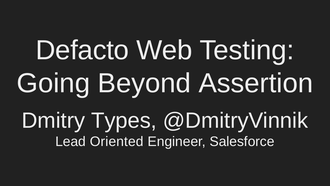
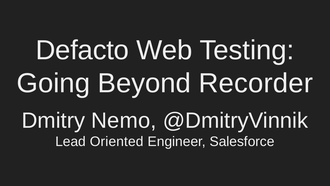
Assertion: Assertion -> Recorder (256, 83)
Types: Types -> Nemo (124, 120)
